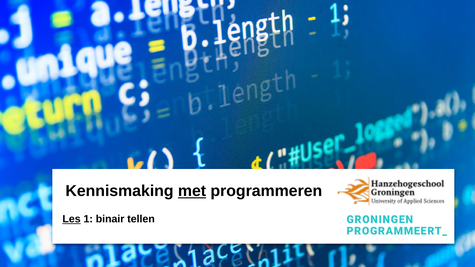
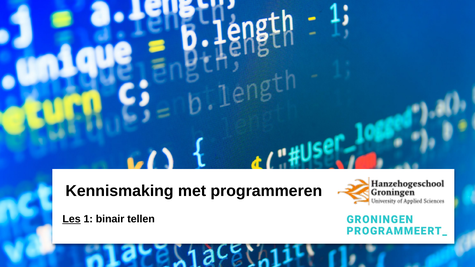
met underline: present -> none (192, 191)
